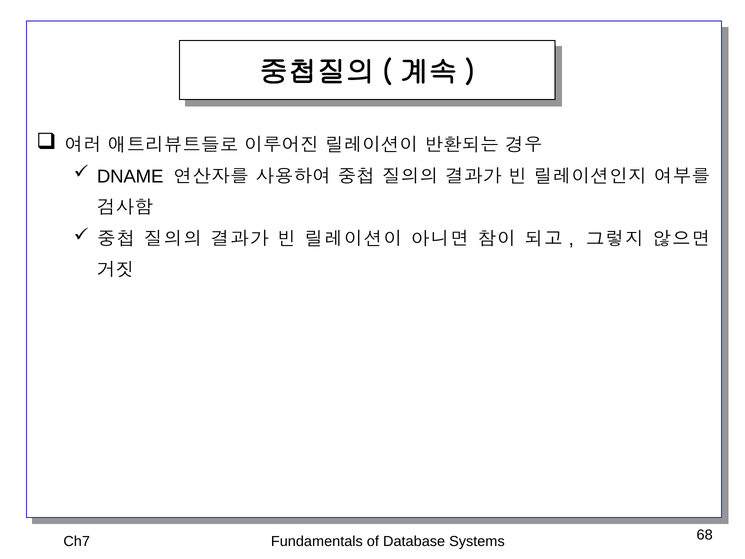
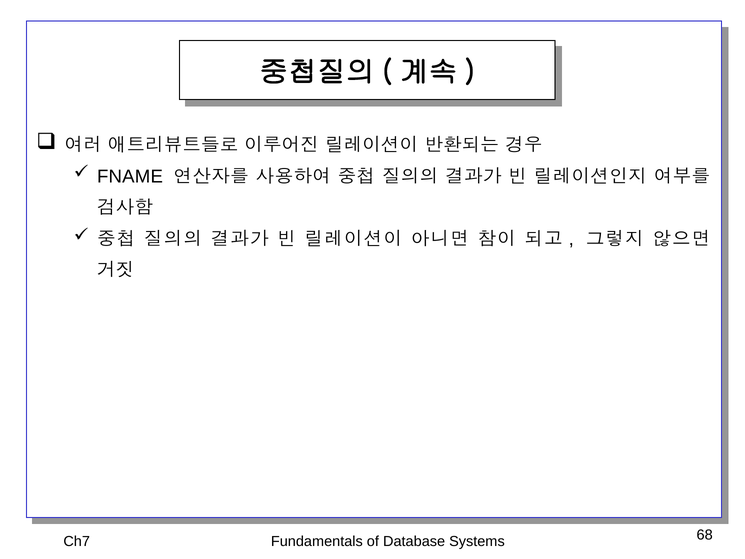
DNAME: DNAME -> FNAME (130, 176)
